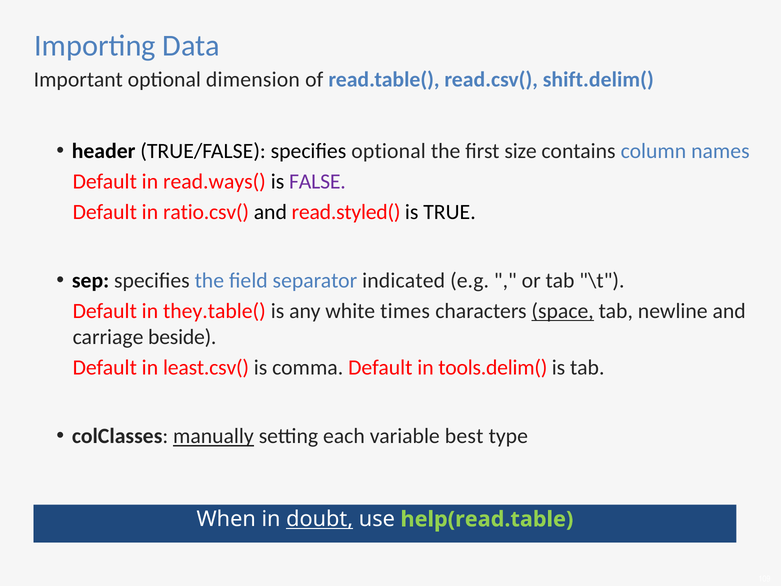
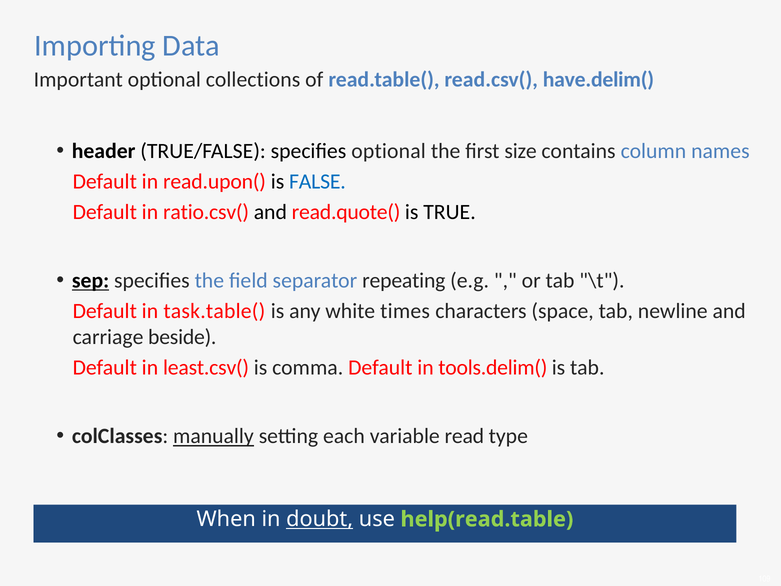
dimension: dimension -> collections (253, 79)
shift.delim(: shift.delim( -> have.delim( (598, 79)
read.ways(: read.ways( -> read.upon( (214, 181)
FALSE colour: purple -> blue (317, 181)
read.styled(: read.styled( -> read.quote( (346, 212)
sep underline: none -> present (91, 281)
indicated: indicated -> repeating (404, 281)
they.table(: they.table( -> task.table( (214, 311)
space underline: present -> none (563, 311)
best: best -> read (464, 436)
